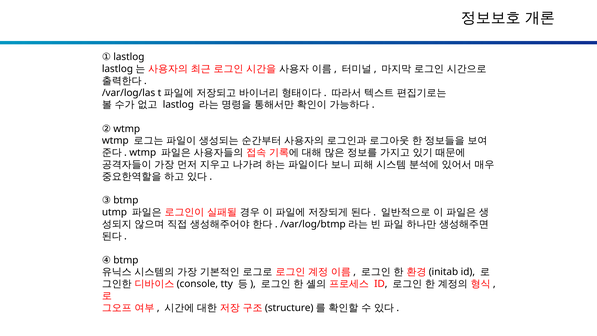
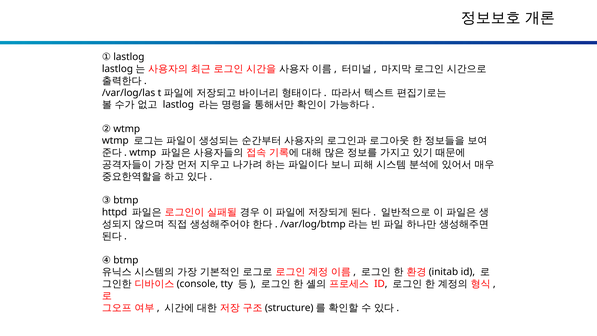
utmp: utmp -> httpd (114, 212)
